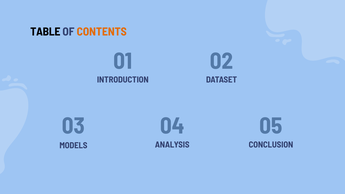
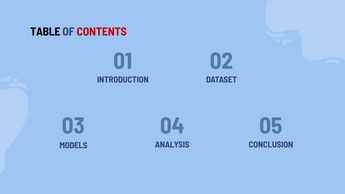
CONTENTS colour: orange -> red (102, 32)
